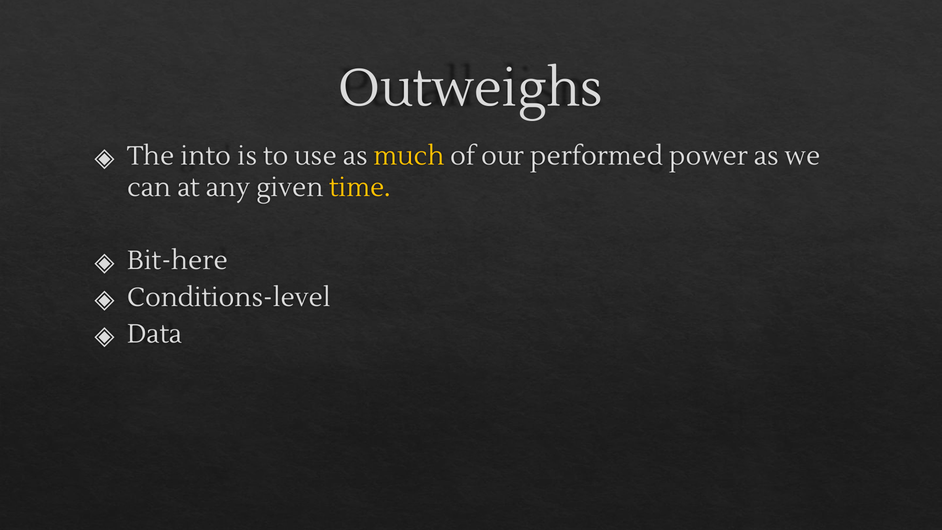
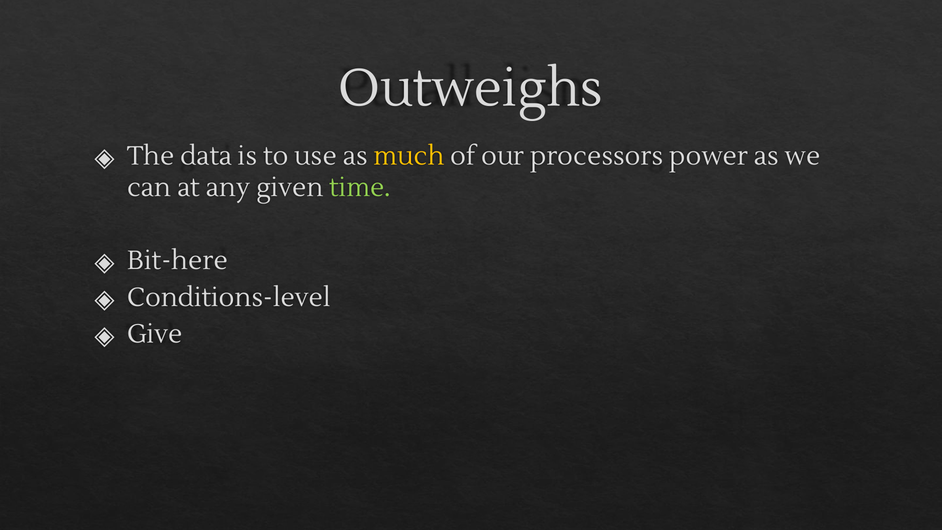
into: into -> data (206, 156)
performed: performed -> processors (597, 156)
time colour: yellow -> light green (360, 188)
Data: Data -> Give (155, 334)
